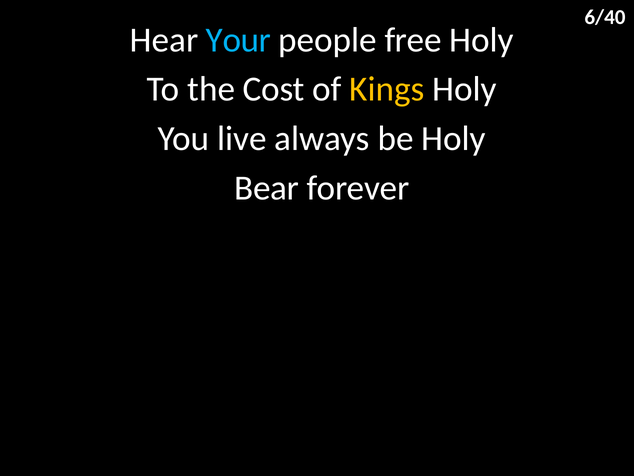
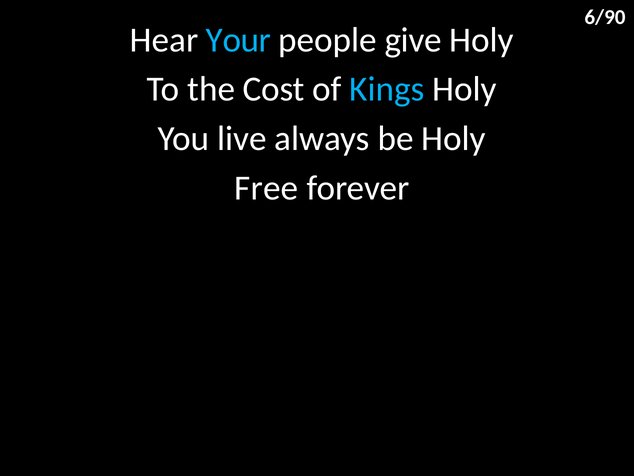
6/40: 6/40 -> 6/90 (605, 17)
free: free -> give (413, 40)
Kings colour: yellow -> light blue (387, 89)
Bear: Bear -> Free (266, 188)
